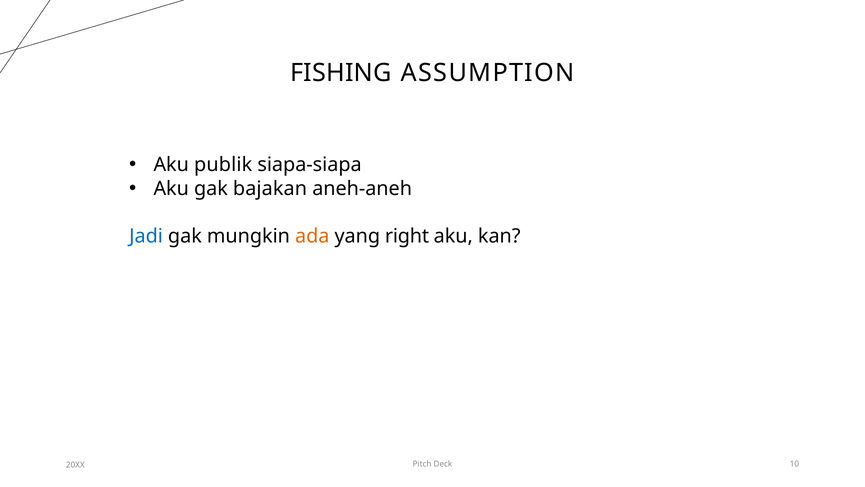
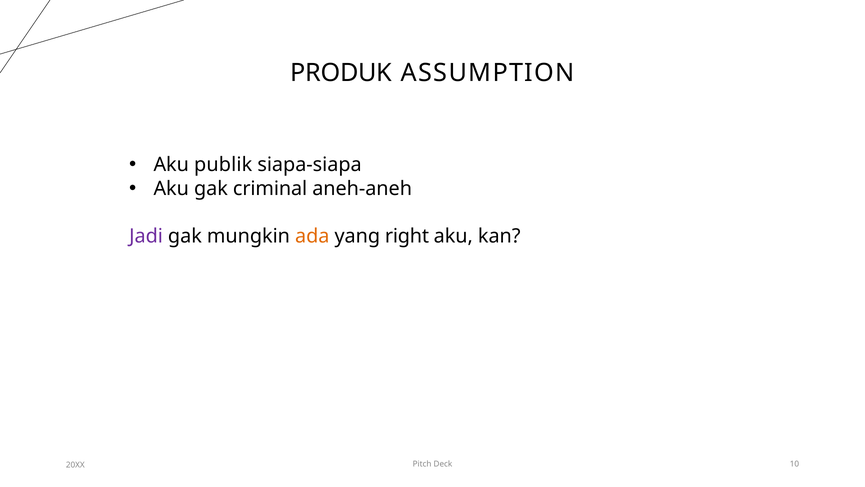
FISHING: FISHING -> PRODUK (341, 73)
bajakan: bajakan -> criminal (270, 189)
Jadi colour: blue -> purple (146, 236)
